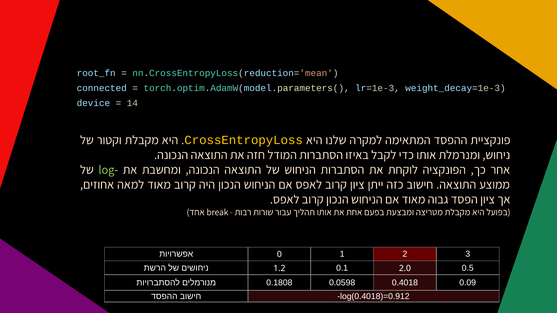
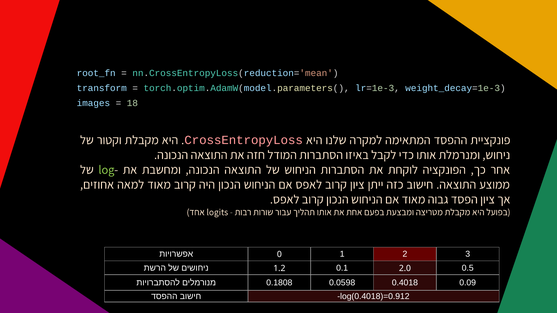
connected: connected -> transform (102, 88)
device: device -> images (93, 103)
14: 14 -> 18 (132, 103)
CrossEntropyLoss colour: yellow -> pink (244, 140)
break: break -> logits (217, 212)
